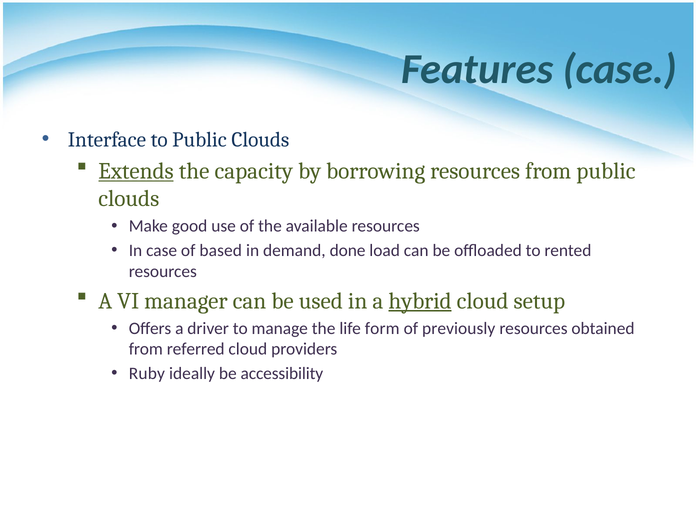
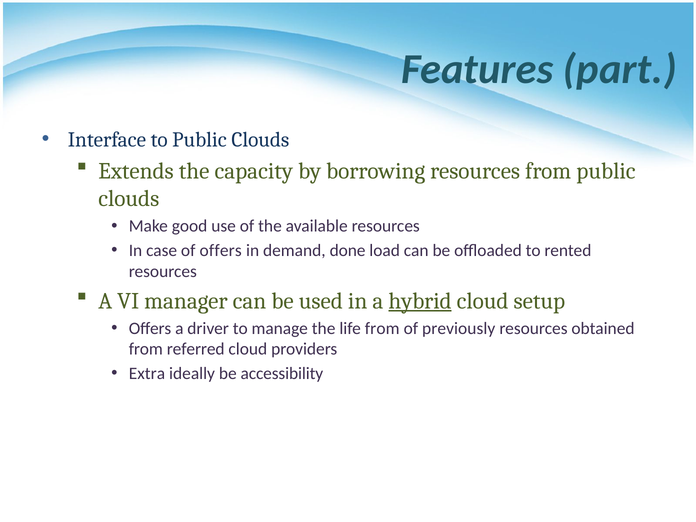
Features case: case -> part (620, 69)
Extends underline: present -> none (136, 171)
of based: based -> offers (221, 251)
life form: form -> from (382, 328)
Ruby: Ruby -> Extra (147, 374)
